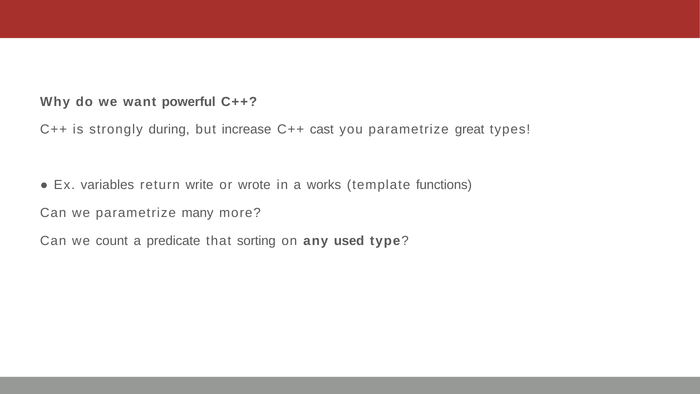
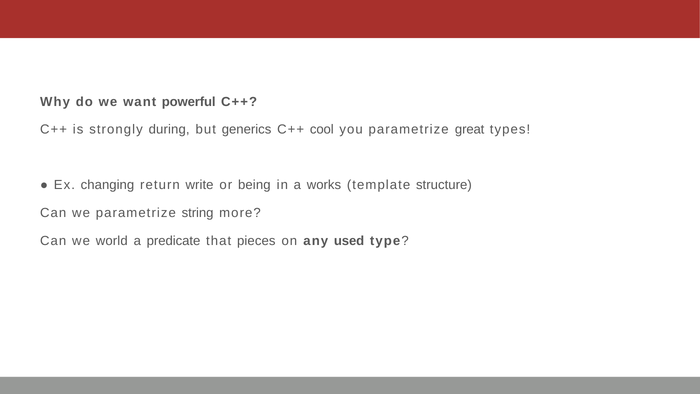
increase: increase -> generics (247, 130)
cast: cast -> cool (322, 130)
variables: variables -> changing (107, 185)
wrote: wrote -> being (254, 185)
functions: functions -> structure (444, 185)
many: many -> string (198, 213)
count: count -> world (112, 241)
sorting: sorting -> pieces (256, 241)
